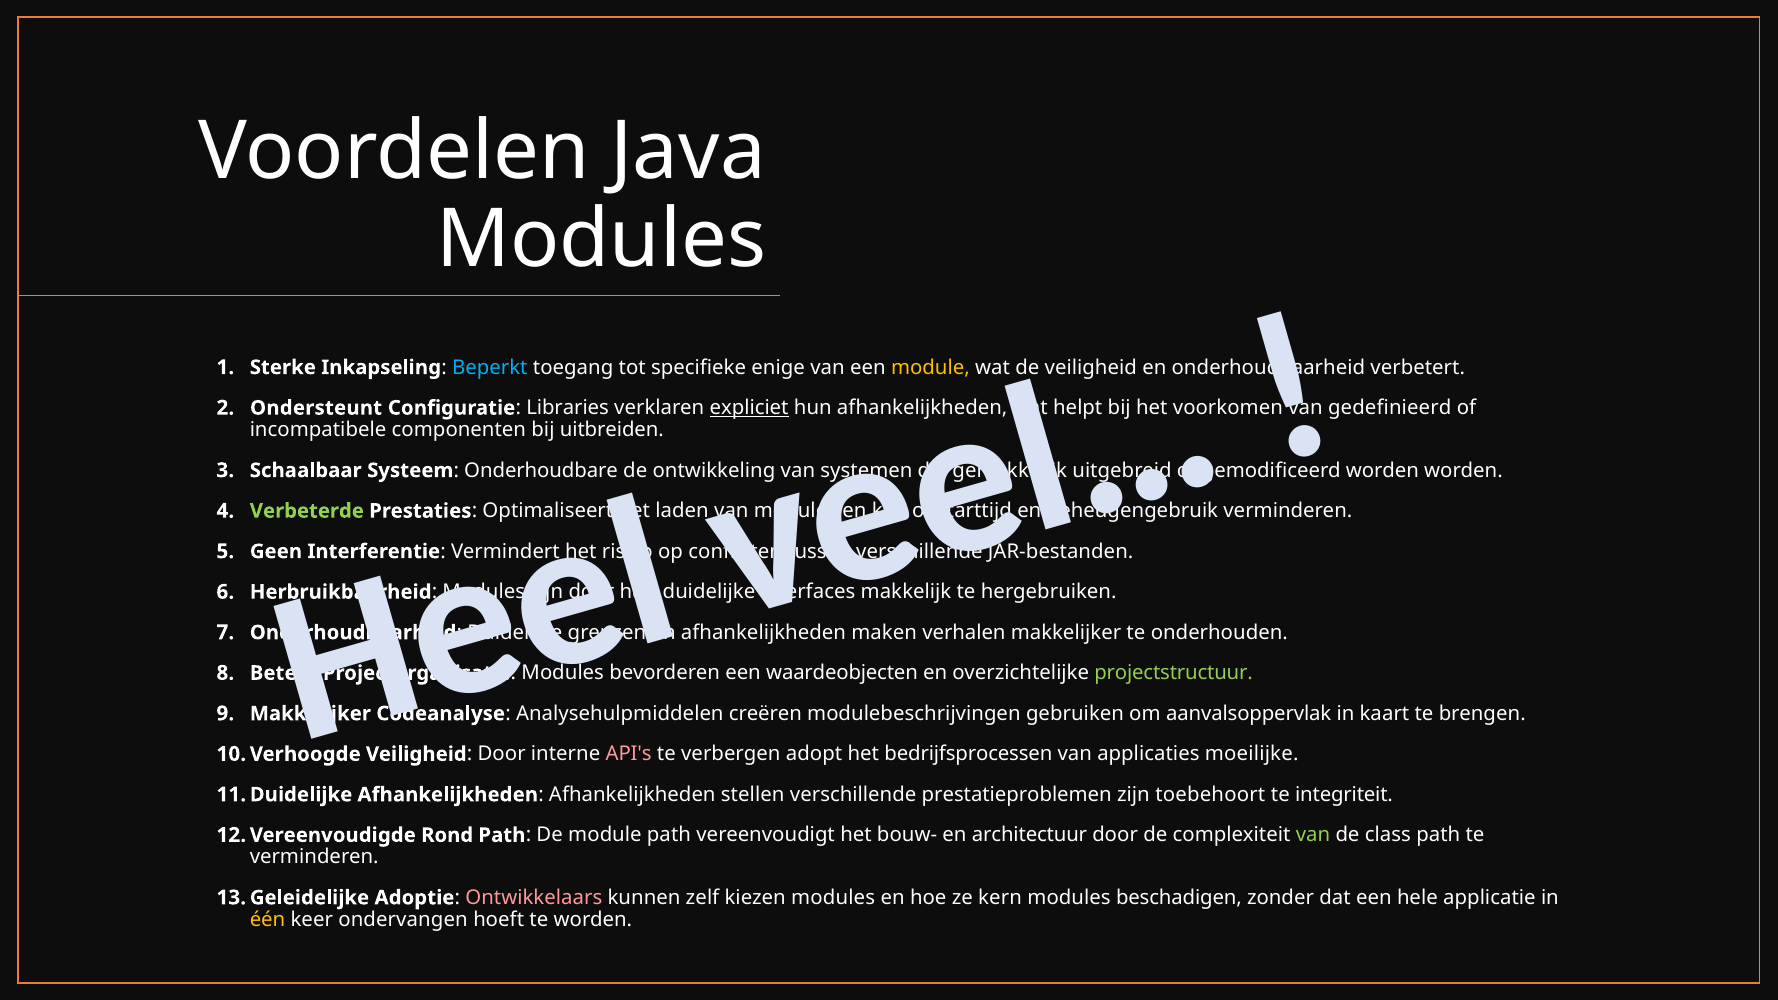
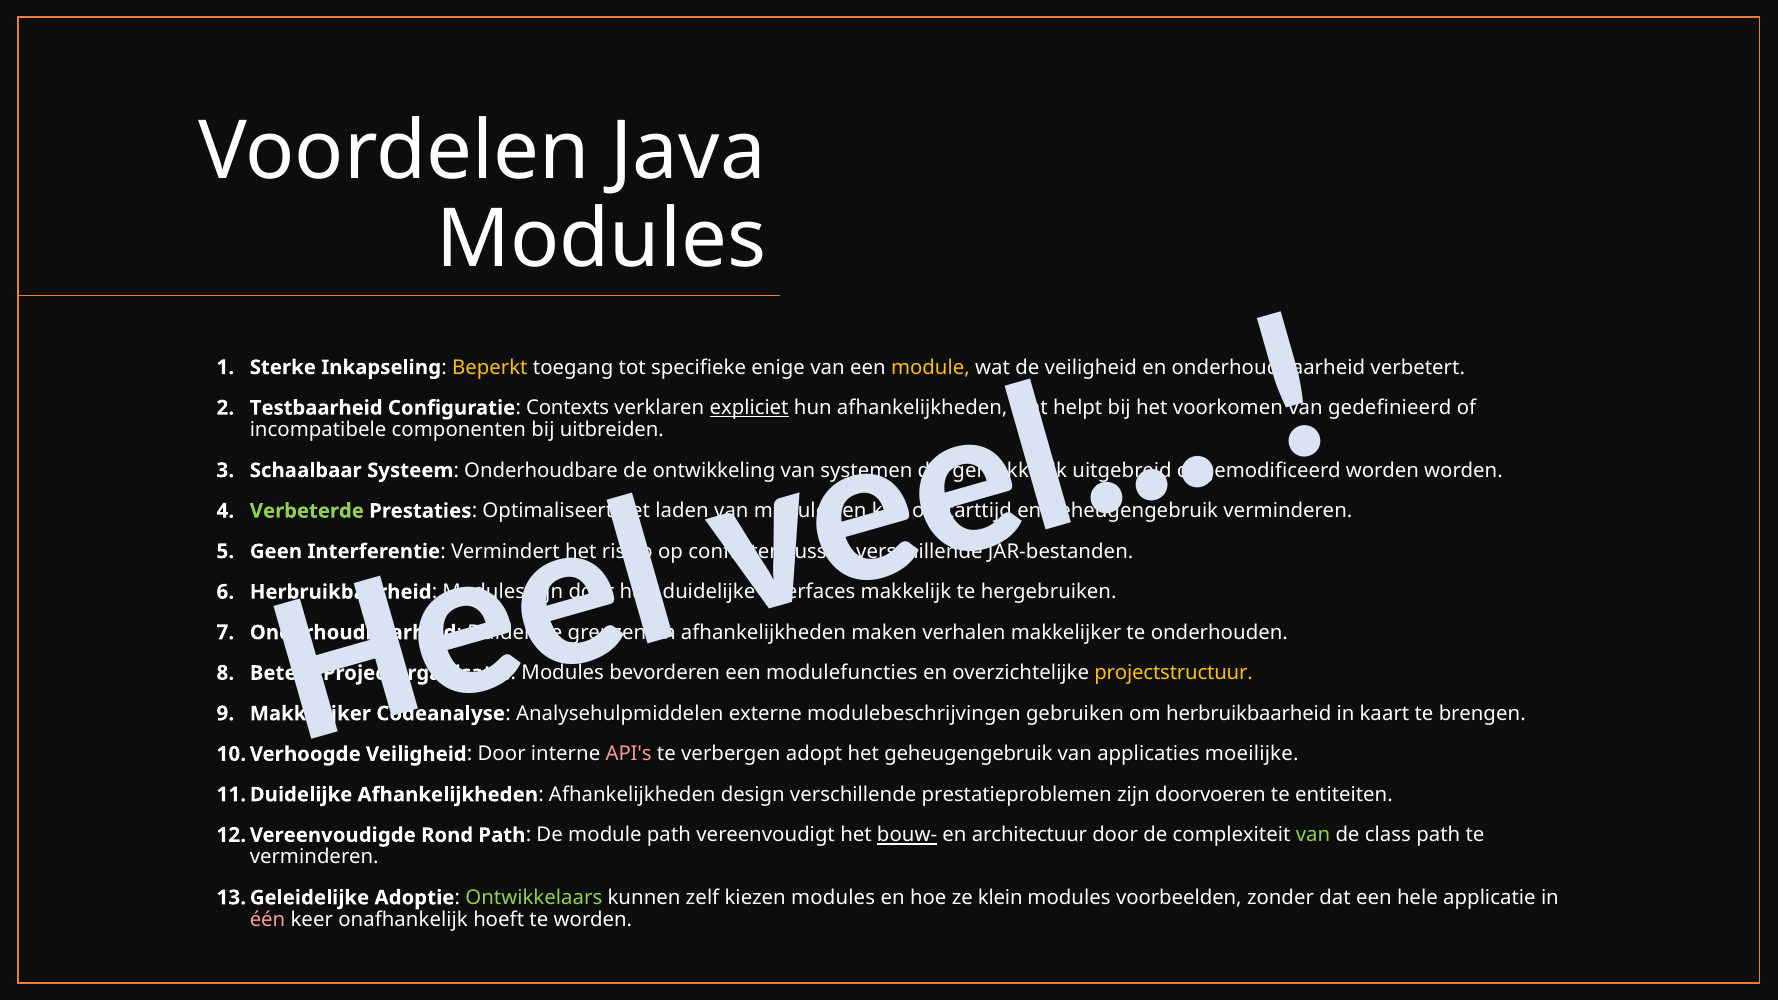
Beperkt colour: light blue -> yellow (490, 367)
Ondersteunt: Ondersteunt -> Testbaarheid (316, 408)
Libraries: Libraries -> Contexts (568, 408)
waardeobjecten: waardeobjecten -> modulefuncties (842, 673)
projectstructuur colour: light green -> yellow (1174, 673)
creëren: creëren -> externe (765, 714)
om aanvalsoppervlak: aanvalsoppervlak -> herbruikbaarheid (1249, 714)
het bedrijfsprocessen: bedrijfsprocessen -> geheugengebruik (968, 754)
stellen: stellen -> design (753, 795)
toebehoort: toebehoort -> doorvoeren (1210, 795)
integriteit: integriteit -> entiteiten (1344, 795)
bouw- underline: none -> present (907, 835)
Ontwikkelaars colour: pink -> light green (534, 898)
kern: kern -> klein (1000, 898)
beschadigen: beschadigen -> voorbeelden (1179, 898)
één colour: yellow -> pink (268, 920)
ondervangen: ondervangen -> onafhankelijk (403, 920)
